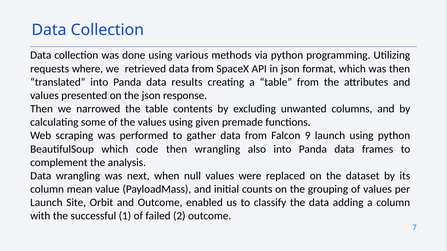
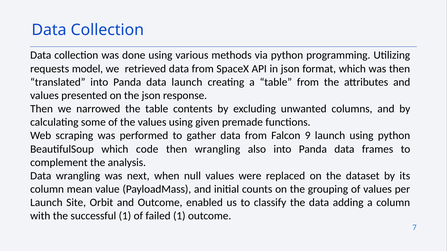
where: where -> model (87, 69)
data results: results -> launch (187, 82)
failed 2: 2 -> 1 (179, 216)
